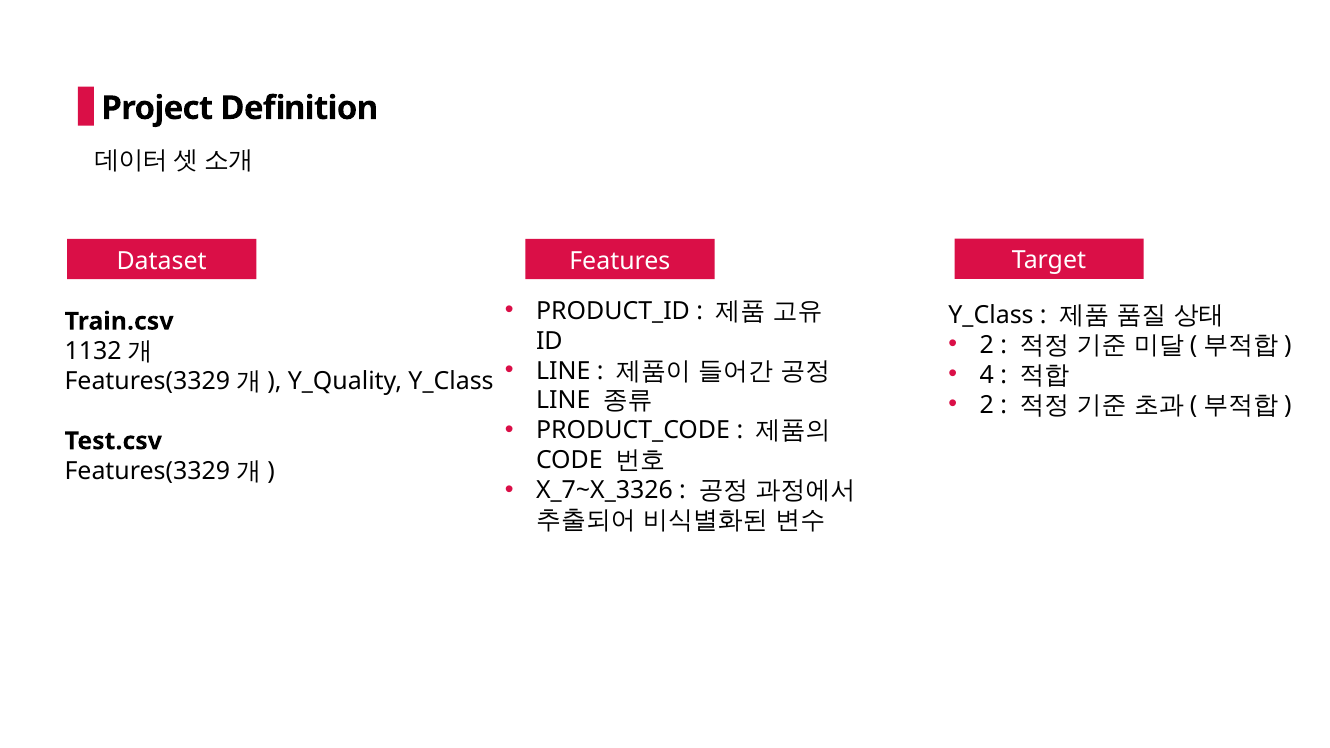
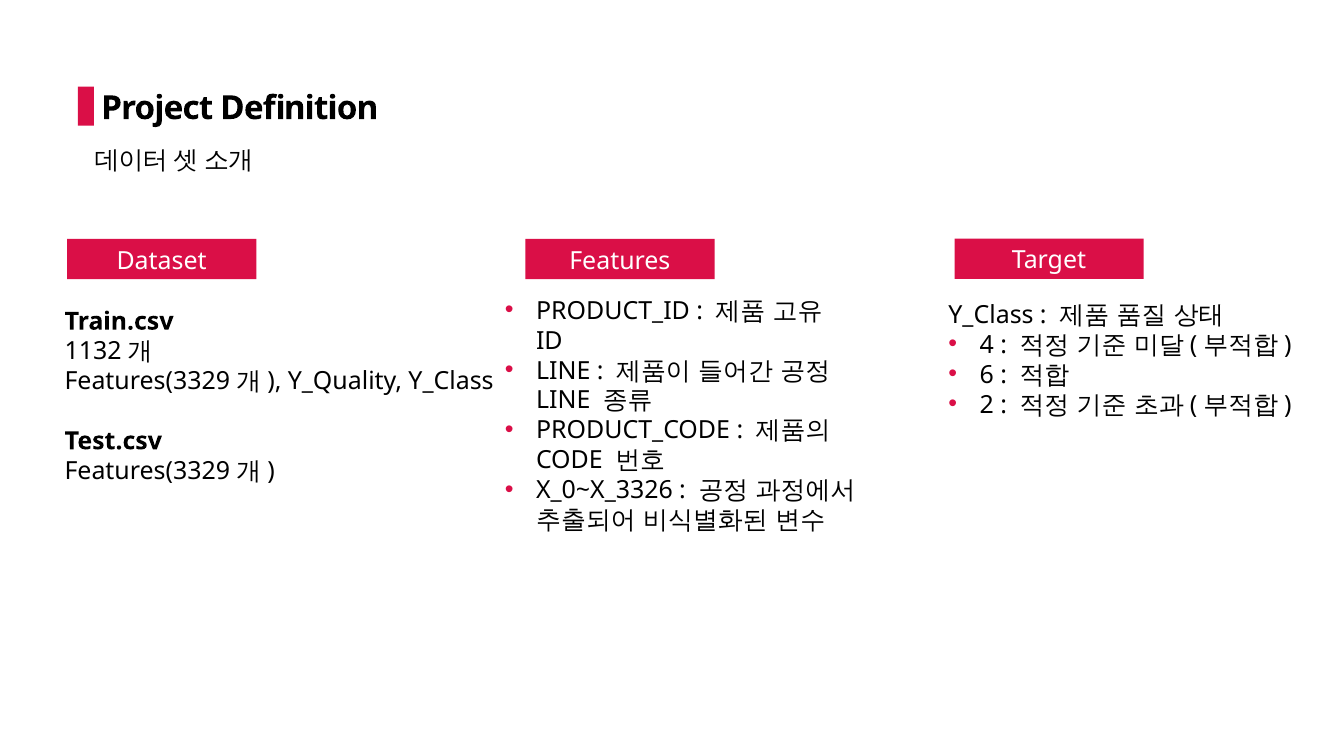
2: 2 -> 4 (987, 345)
4: 4 -> 6 (987, 375)
X_7~X_3326: X_7~X_3326 -> X_0~X_3326 (604, 491)
